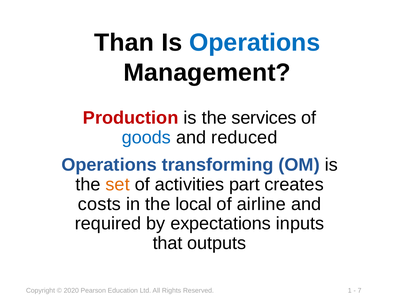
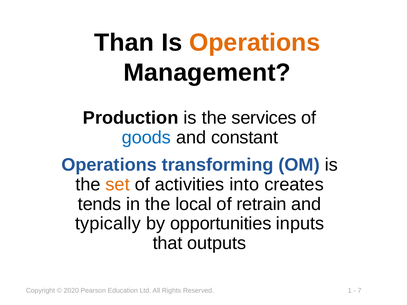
Operations colour: blue -> orange (255, 43)
Production colour: red -> black (131, 118)
reduced: reduced -> constant (245, 138)
part: part -> into (244, 185)
costs: costs -> tends (100, 204)
airline: airline -> retrain (261, 204)
required: required -> typically (108, 224)
expectations: expectations -> opportunities (221, 224)
